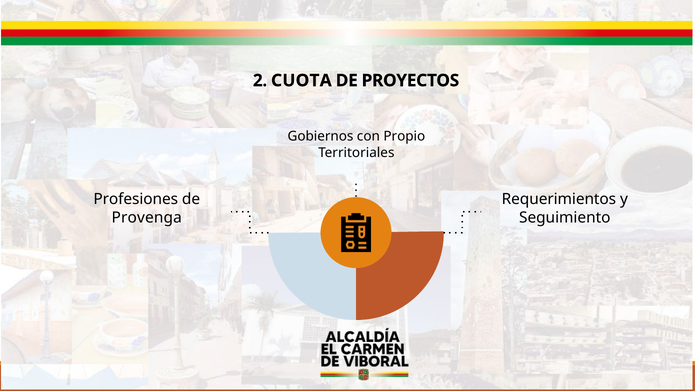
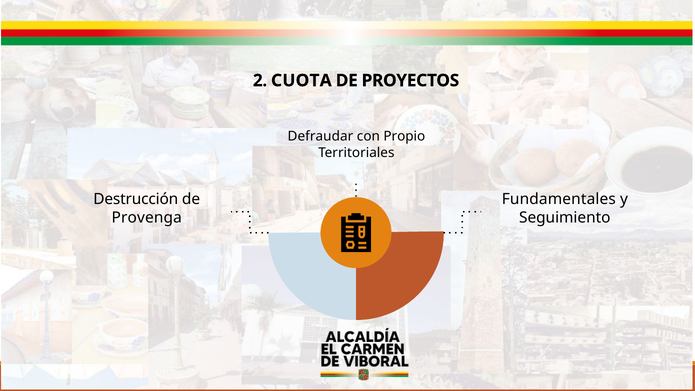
Gobiernos: Gobiernos -> Defraudar (320, 136)
Profesiones: Profesiones -> Destrucción (136, 199)
Requerimientos: Requerimientos -> Fundamentales (559, 199)
